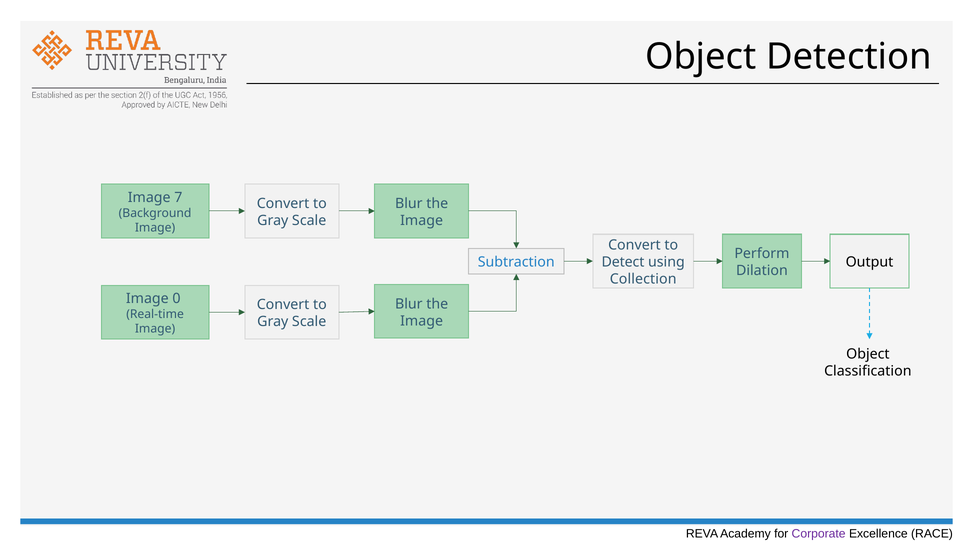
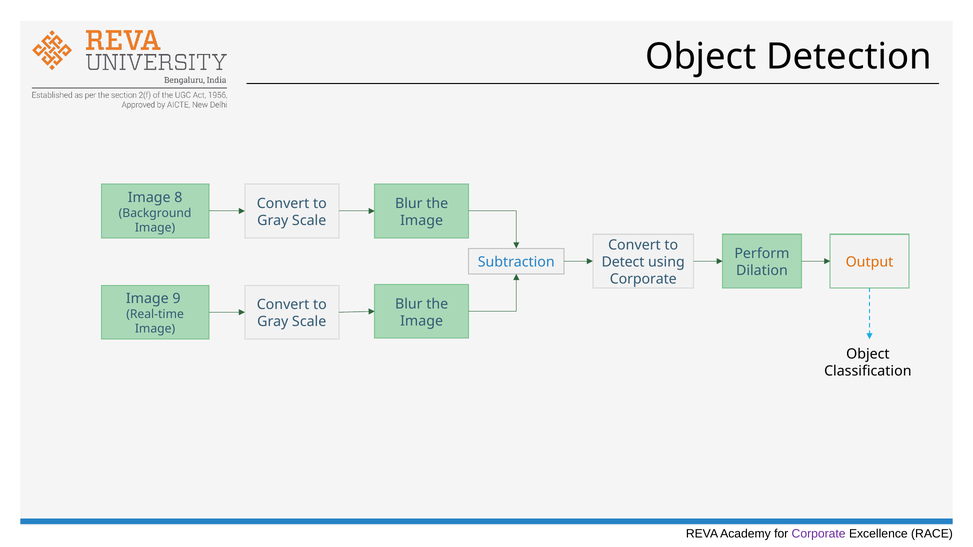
7: 7 -> 8 (178, 197)
Output colour: black -> orange (869, 262)
Collection: Collection -> Corporate (643, 279)
0: 0 -> 9 (176, 299)
